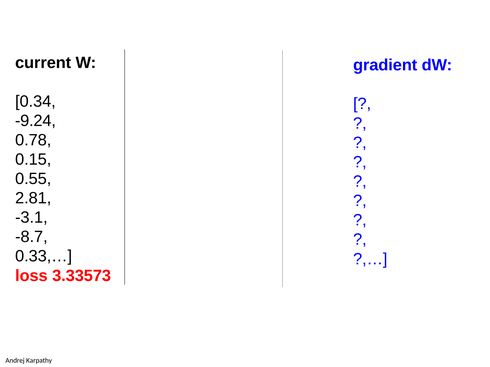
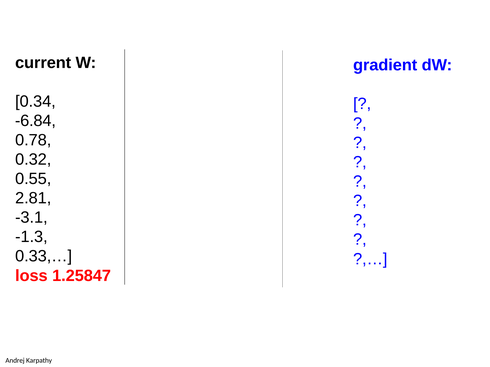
-9.24: -9.24 -> -6.84 (35, 121)
0.15: 0.15 -> 0.32 (33, 160)
-8.7: -8.7 -> -1.3 (31, 237)
3.33573: 3.33573 -> 1.25847 (82, 276)
